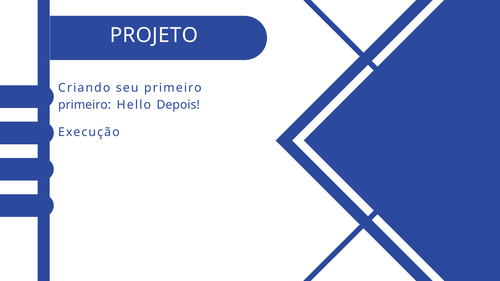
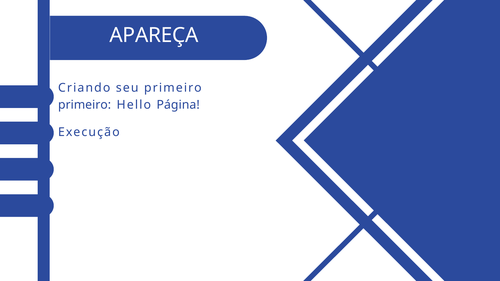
PROJETO: PROJETO -> APAREÇA (154, 35)
Depois: Depois -> Página (178, 105)
